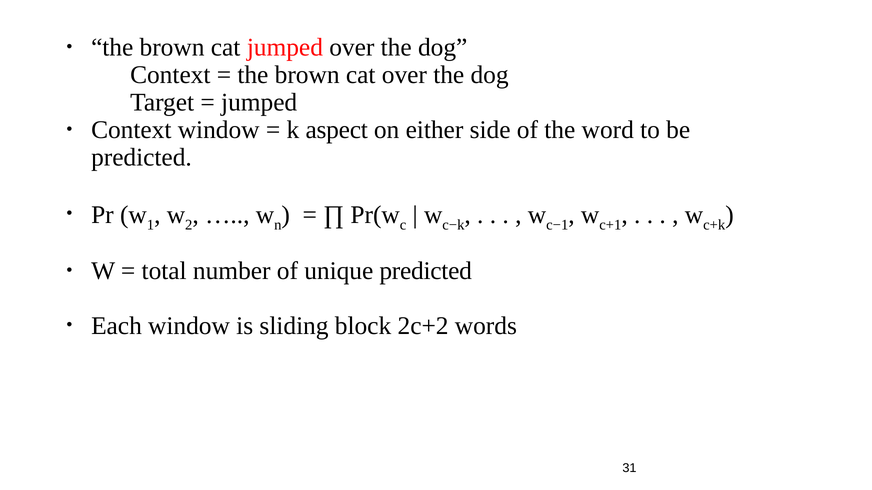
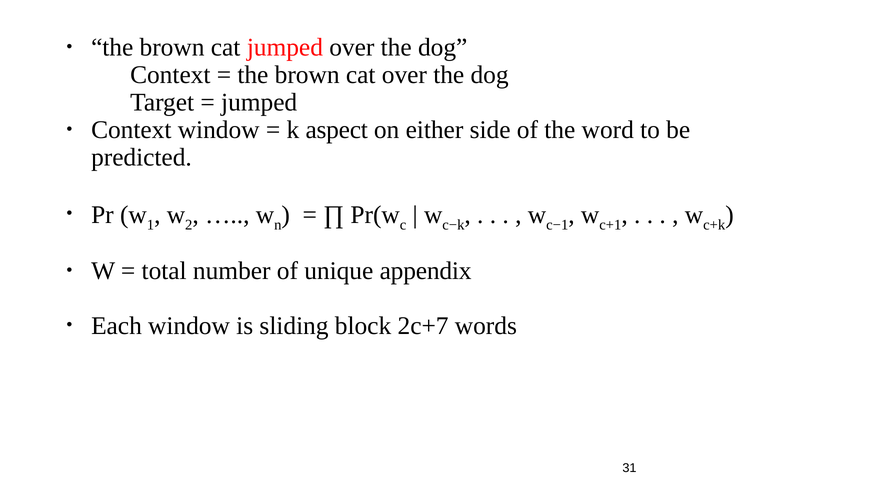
unique predicted: predicted -> appendix (426, 271)
2c+2: 2c+2 -> 2c+7 (423, 326)
